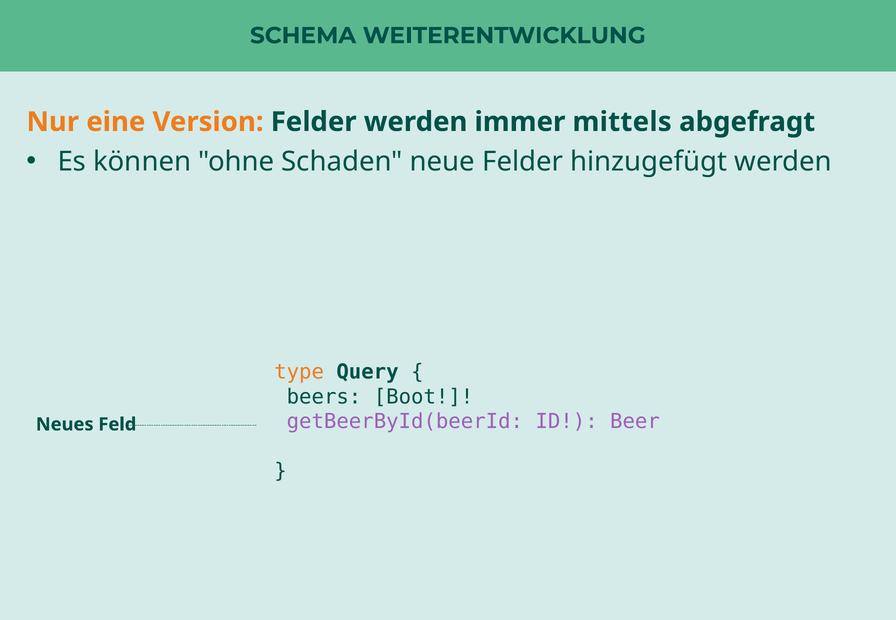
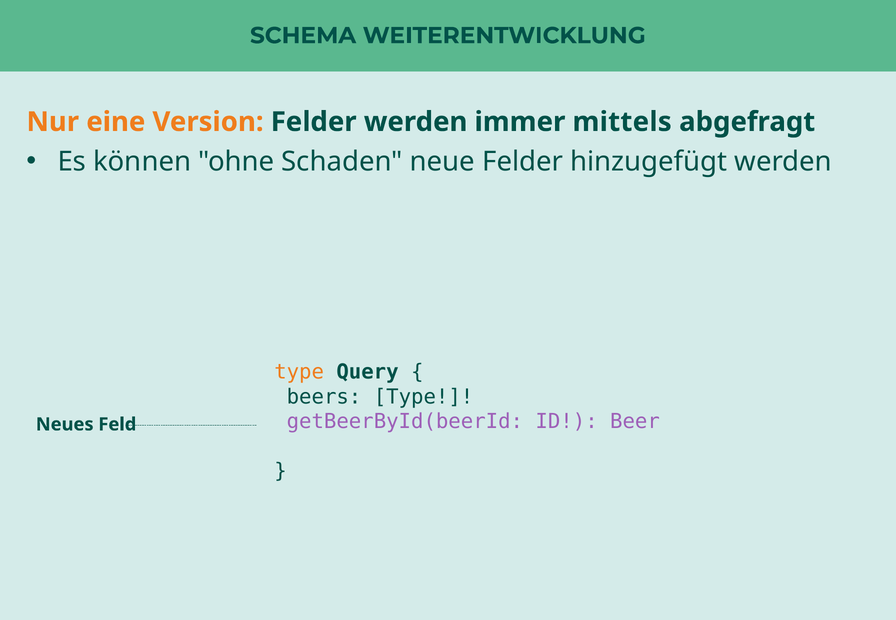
beers Boot: Boot -> Type (424, 397)
